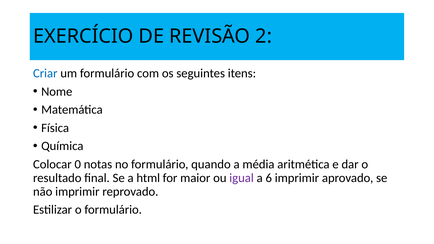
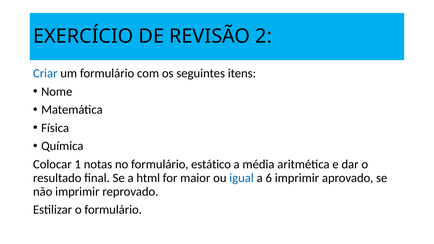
0: 0 -> 1 (78, 164)
quando: quando -> estático (211, 164)
igual colour: purple -> blue (242, 178)
